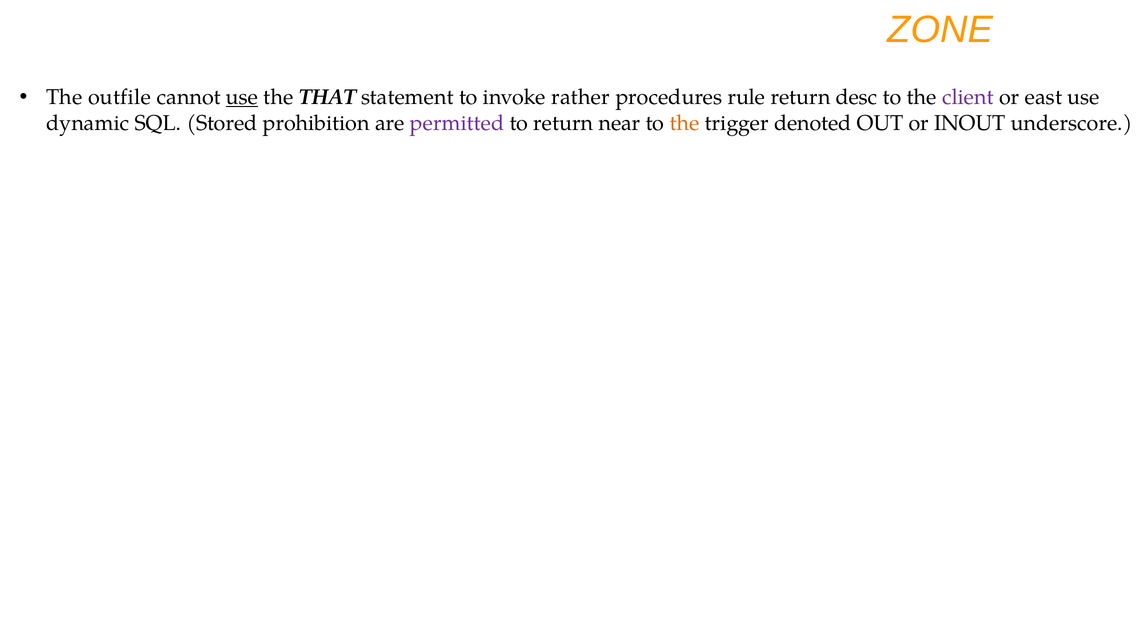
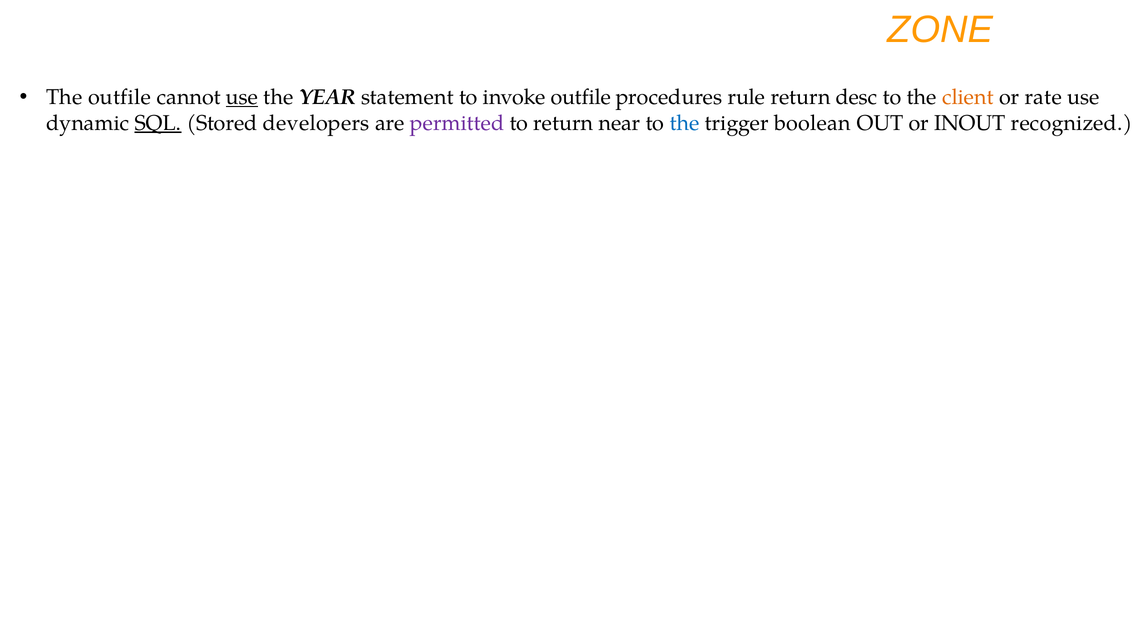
THAT: THAT -> YEAR (328, 97)
invoke rather: rather -> outfile (581, 97)
client colour: purple -> orange (968, 97)
east: east -> rate (1043, 97)
SQL underline: none -> present (158, 123)
prohibition: prohibition -> developers (316, 123)
the colour: orange -> blue (684, 123)
denoted: denoted -> boolean (813, 123)
underscore: underscore -> recognized (1072, 123)
